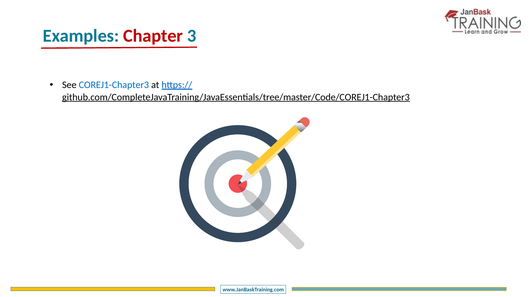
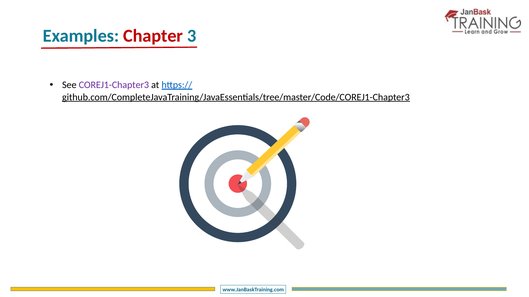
COREJ1-Chapter3 colour: blue -> purple (114, 85)
